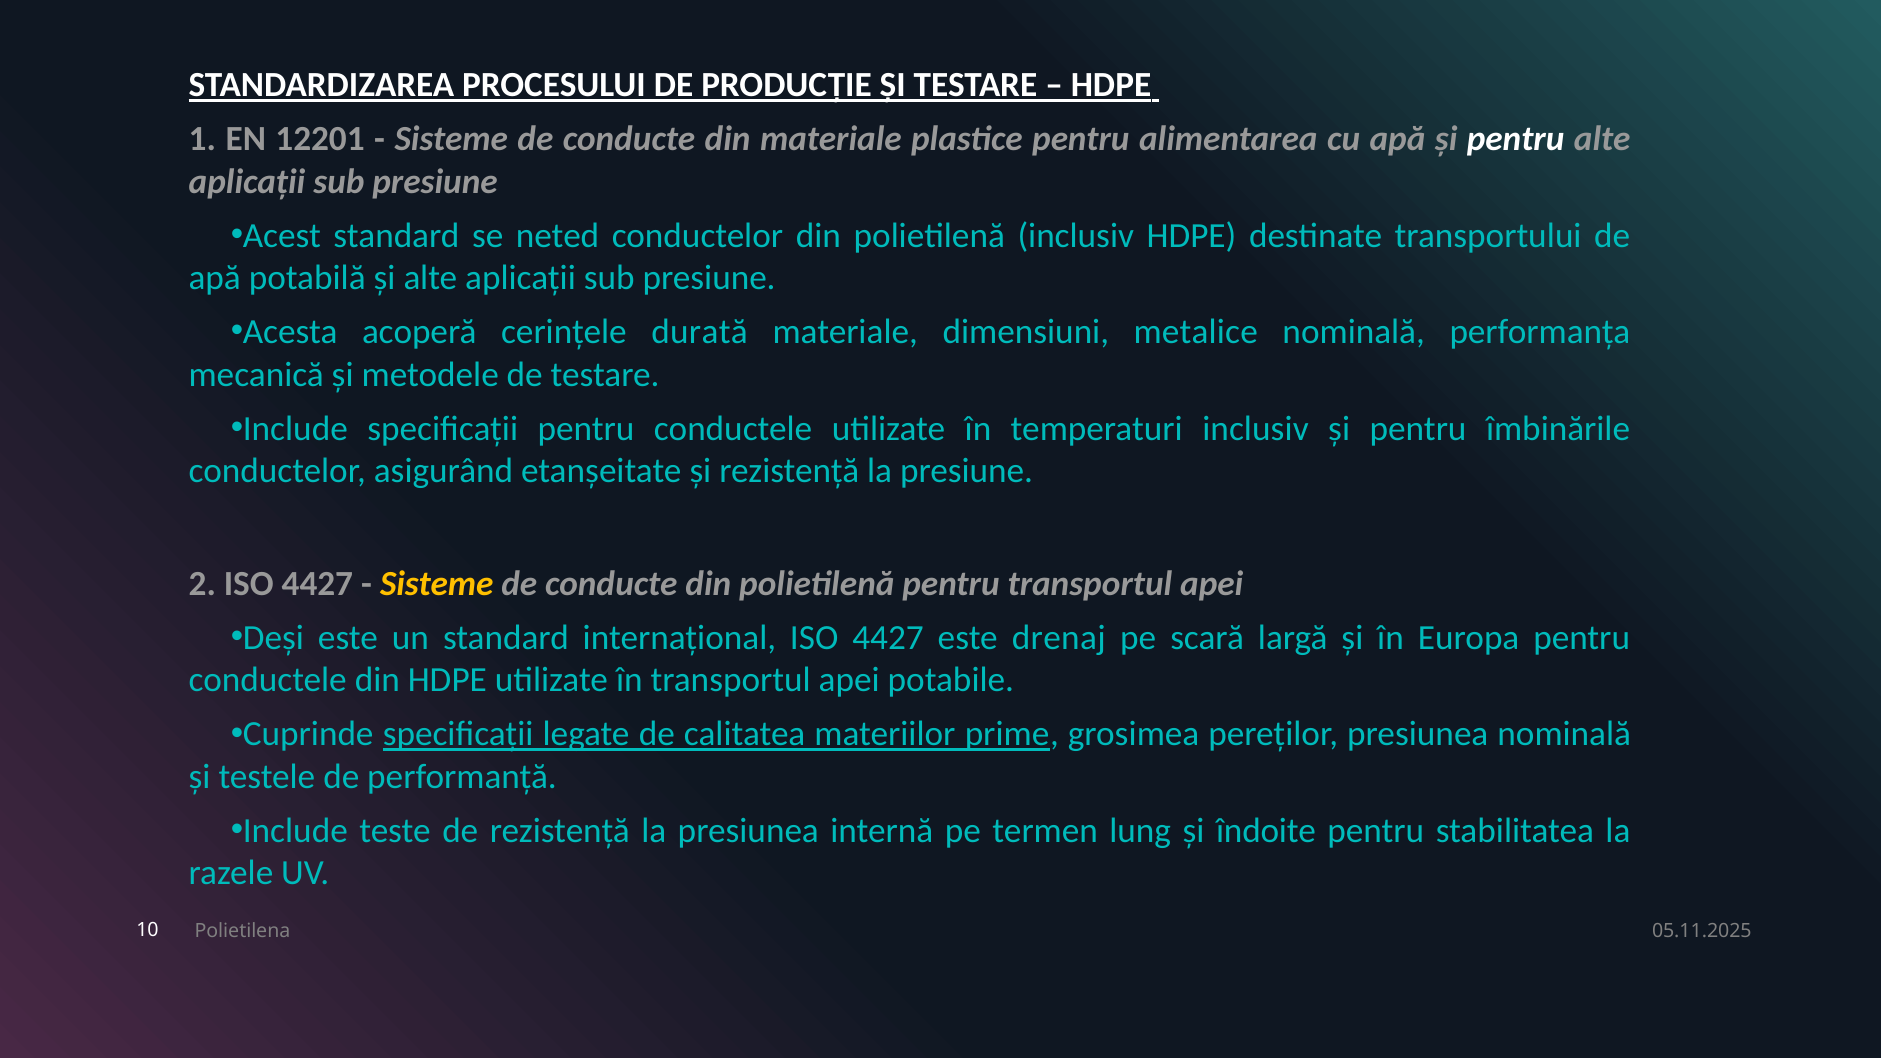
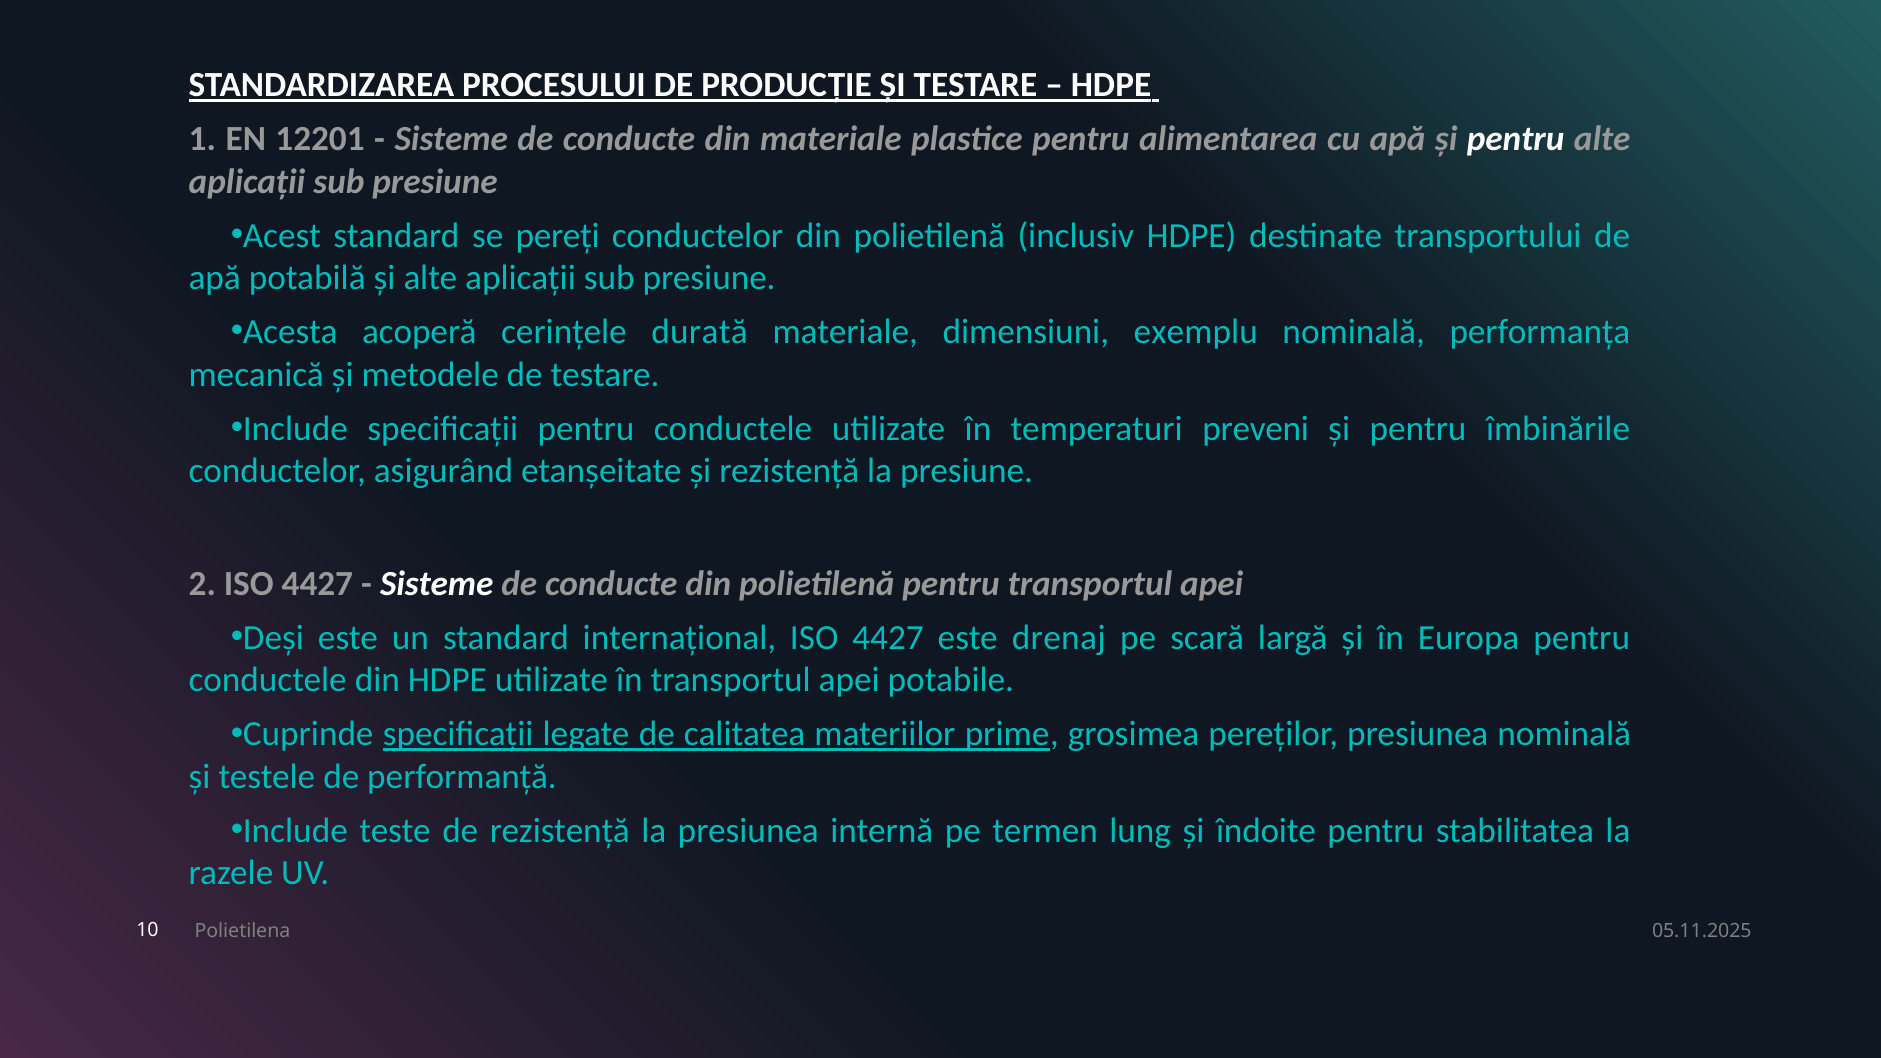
neted: neted -> pereți (558, 236)
metalice: metalice -> exemplu (1196, 332)
temperaturi inclusiv: inclusiv -> preveni (1256, 429)
Sisteme colour: yellow -> white (437, 584)
